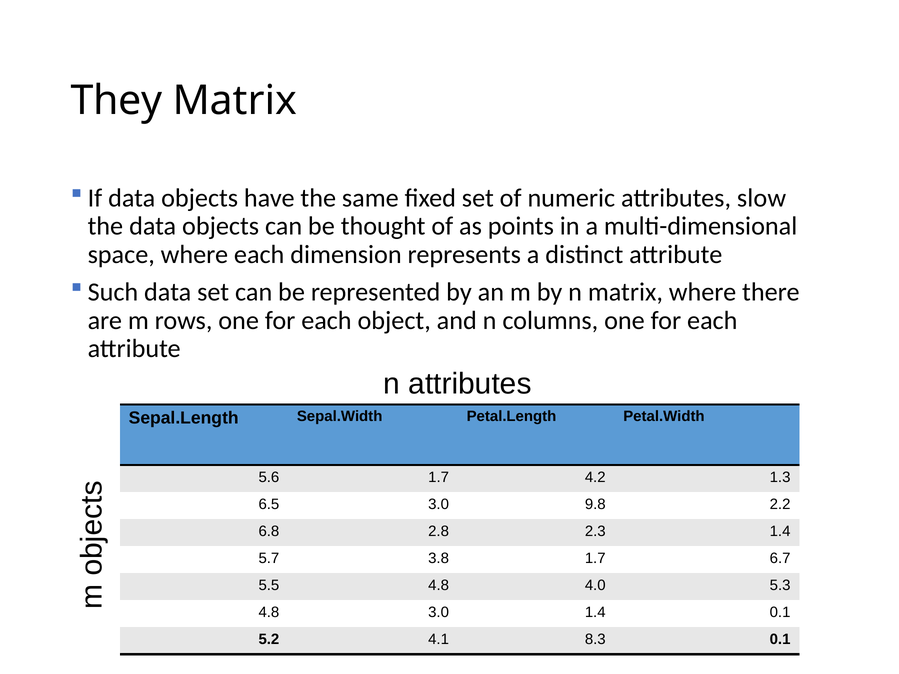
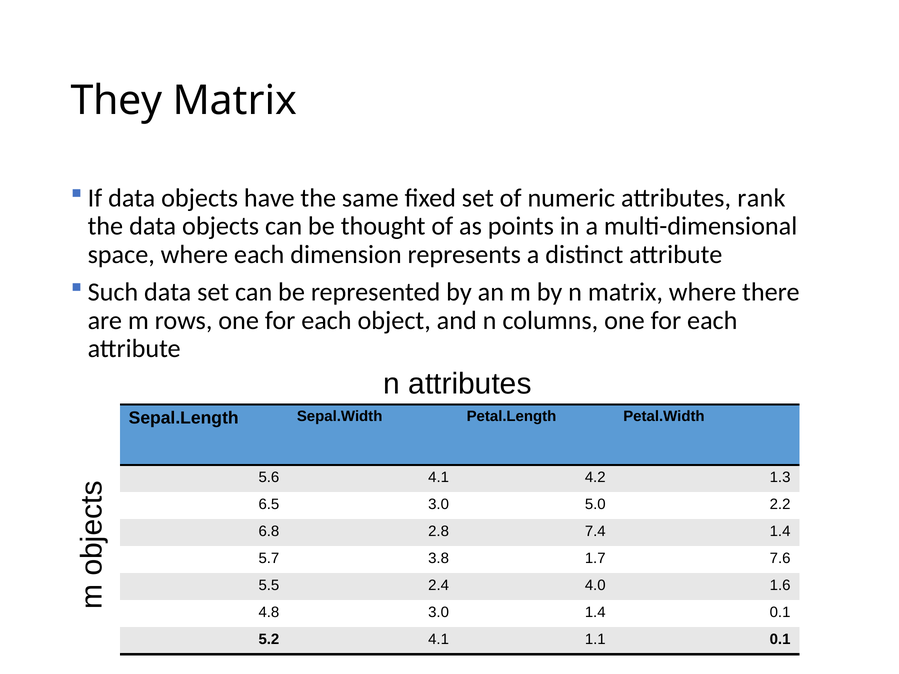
slow: slow -> rank (761, 198)
5.6 1.7: 1.7 -> 4.1 (439, 477)
9.8: 9.8 -> 5.0 (595, 504)
2.3: 2.3 -> 7.4 (595, 531)
6.7: 6.7 -> 7.6 (780, 558)
5.5 4.8: 4.8 -> 2.4 (439, 585)
5.3: 5.3 -> 1.6 (780, 585)
8.3: 8.3 -> 1.1 (595, 640)
